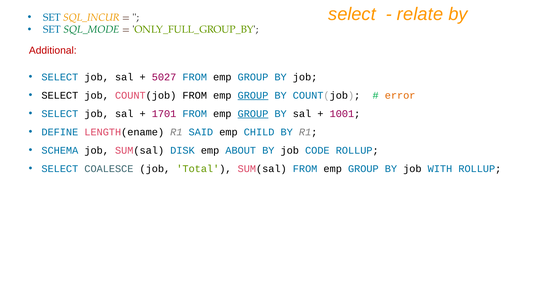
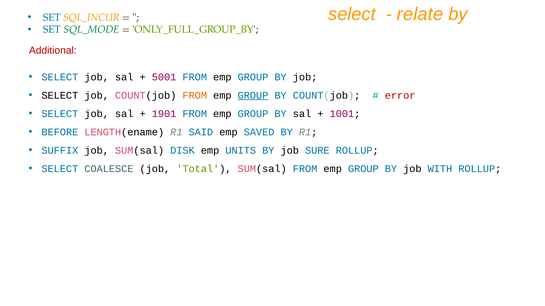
5027: 5027 -> 5001 (164, 77)
FROM colour: black -> orange (195, 96)
error colour: orange -> red (400, 96)
1701: 1701 -> 1901 (164, 114)
GROUP underline: present -> none (253, 114)
DEFINE: DEFINE -> BEFORE (60, 132)
CHILD: CHILD -> SAVED (259, 132)
SCHEMA: SCHEMA -> SUFFIX (60, 151)
ABOUT: ABOUT -> UNITS (241, 151)
CODE: CODE -> SURE (317, 151)
